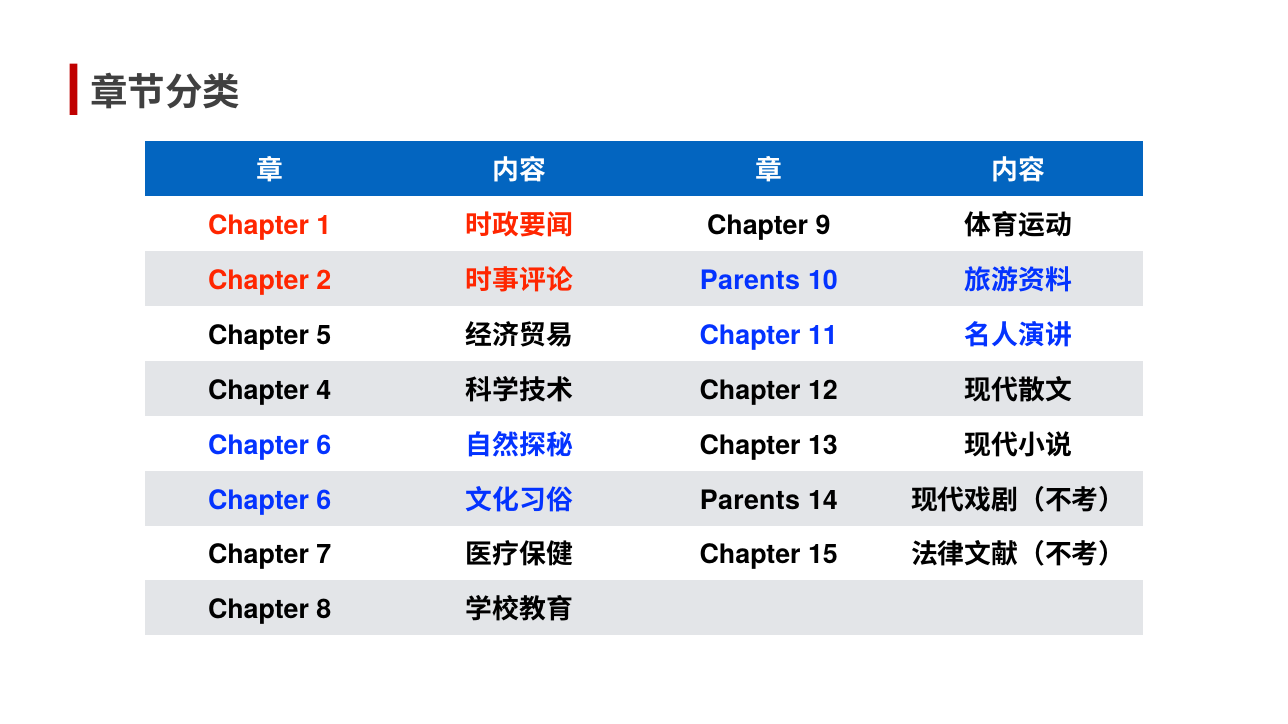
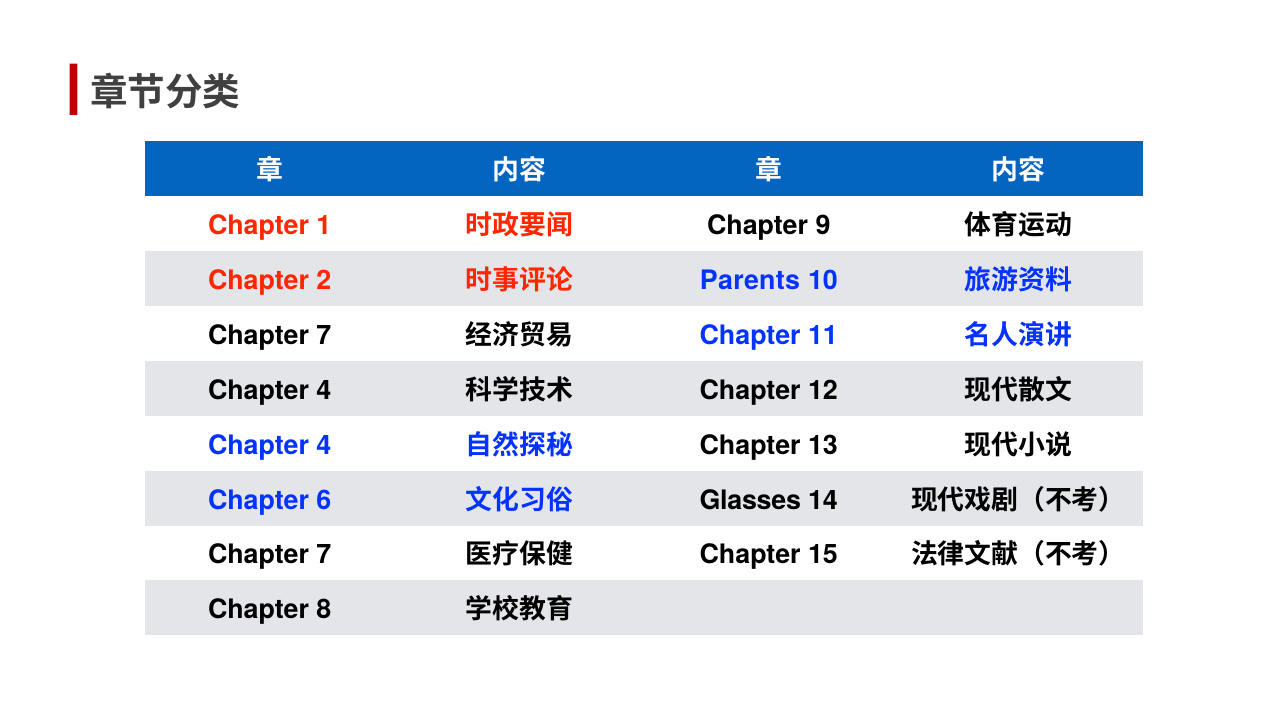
5: 5 -> 7 (324, 335)
6: 6 -> 4 (324, 445)
Parents: Parents -> Glasses (750, 501)
